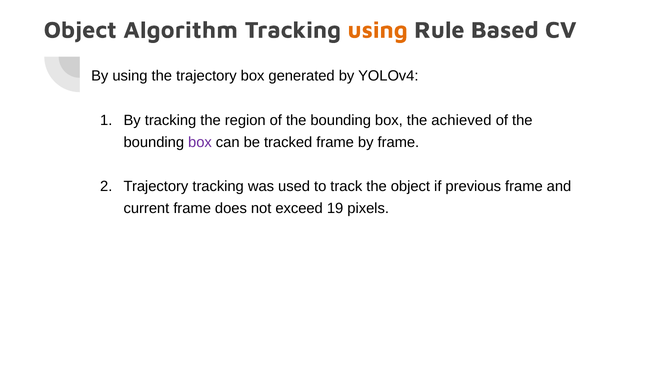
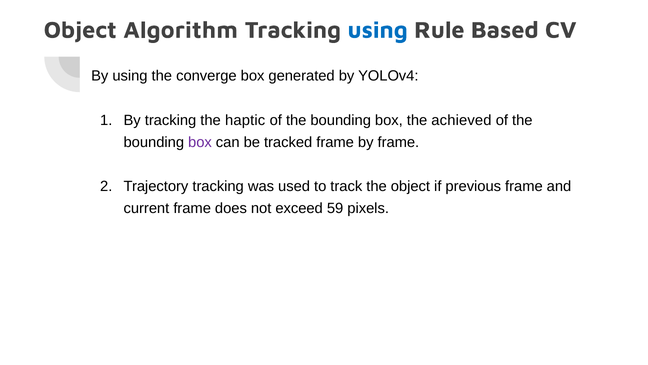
using colour: orange -> blue (378, 30)
the trajectory: trajectory -> converge (206, 76)
region: region -> haptic (245, 120)
19: 19 -> 59 (335, 208)
